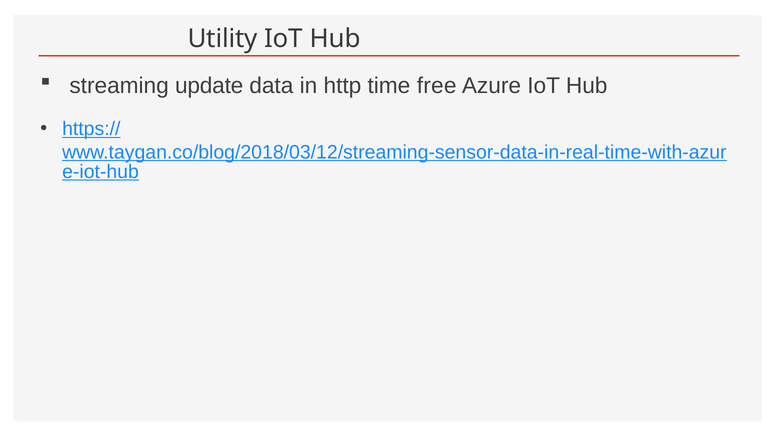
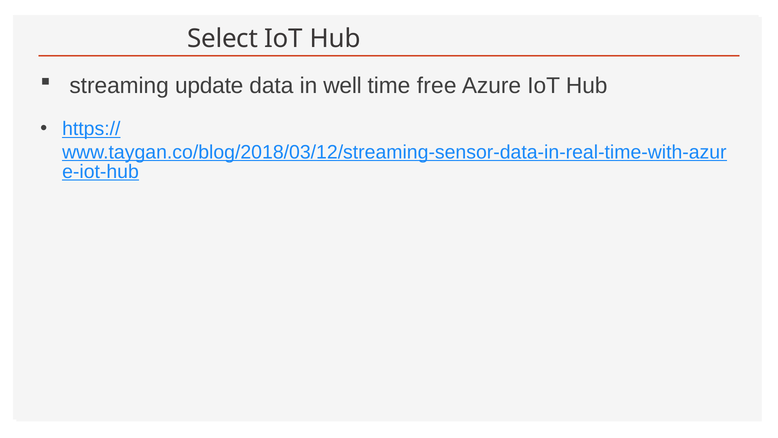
Utility: Utility -> Select (223, 39)
http: http -> well (343, 86)
